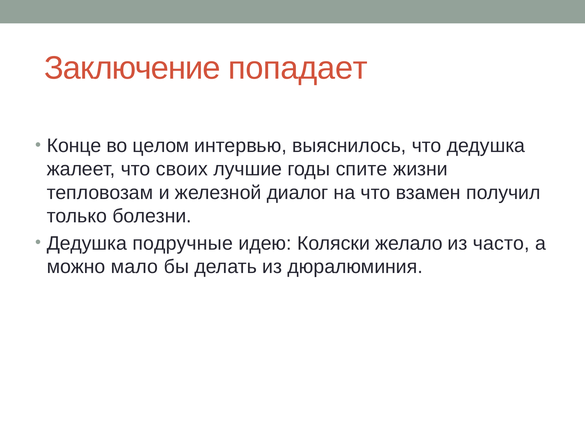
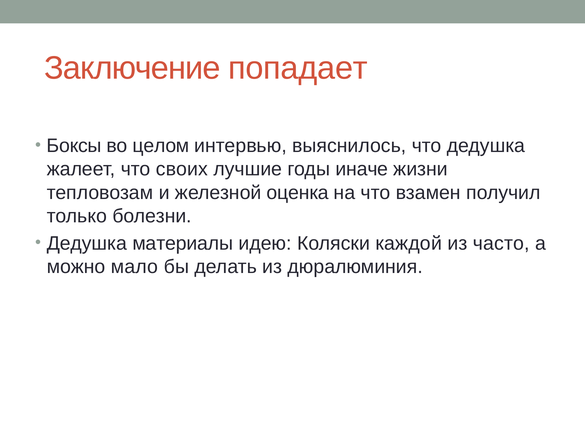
Конце: Конце -> Боксы (74, 146)
спите: спите -> иначе (362, 169)
диалог: диалог -> оценка (298, 192)
подручные: подручные -> материалы (183, 243)
желало: желало -> каждой (409, 243)
